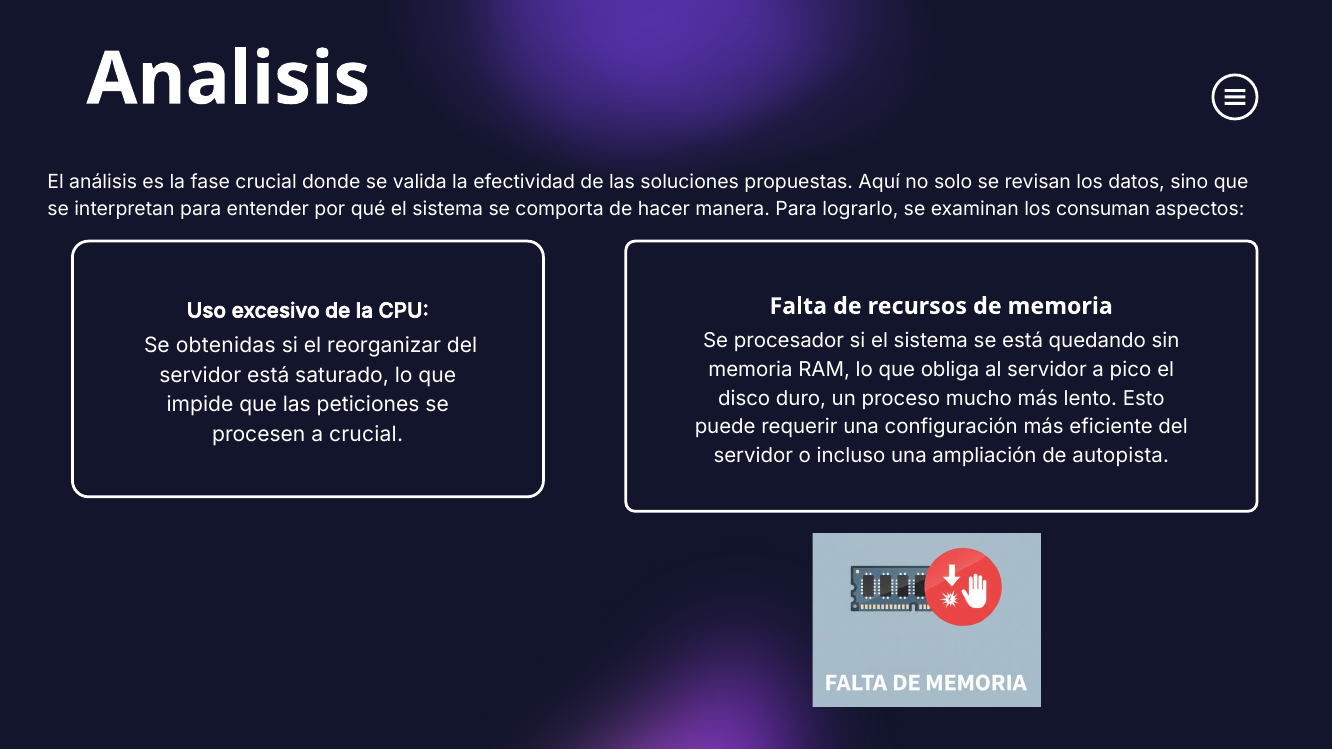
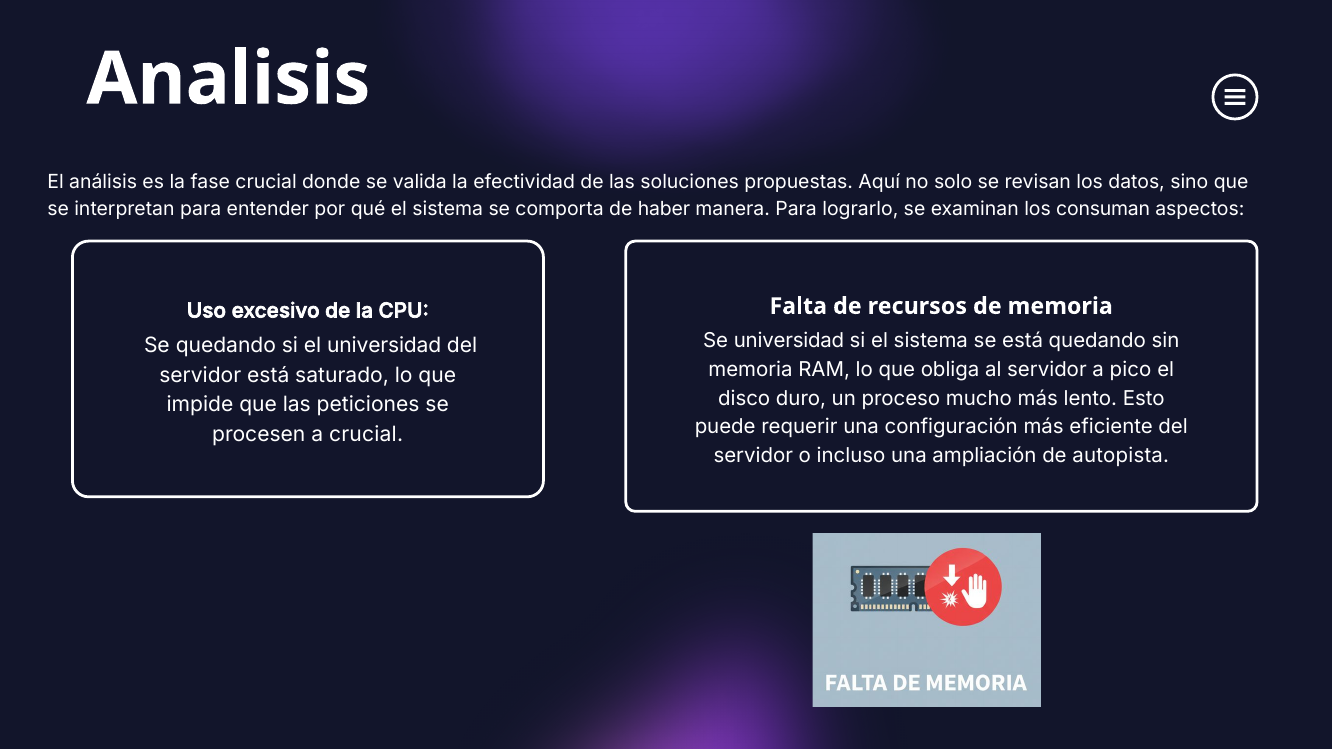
hacer: hacer -> haber (664, 209)
Se procesador: procesador -> universidad (789, 341)
Se obtenidas: obtenidas -> quedando (226, 346)
el reorganizar: reorganizar -> universidad (384, 346)
